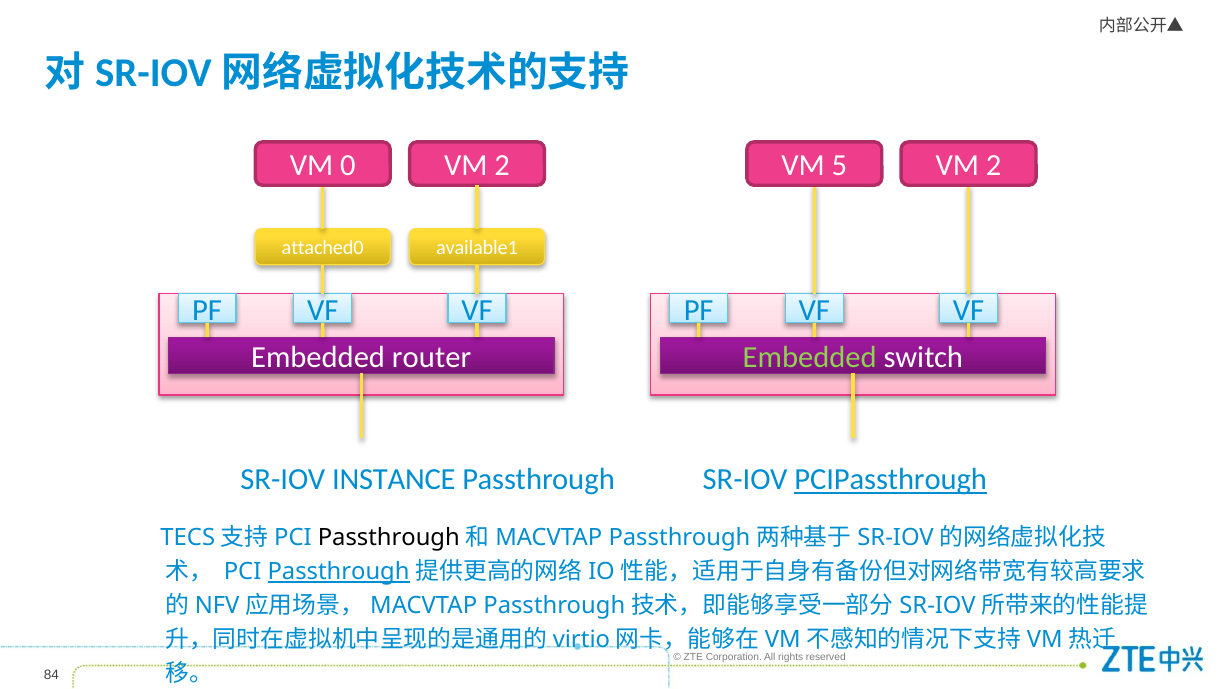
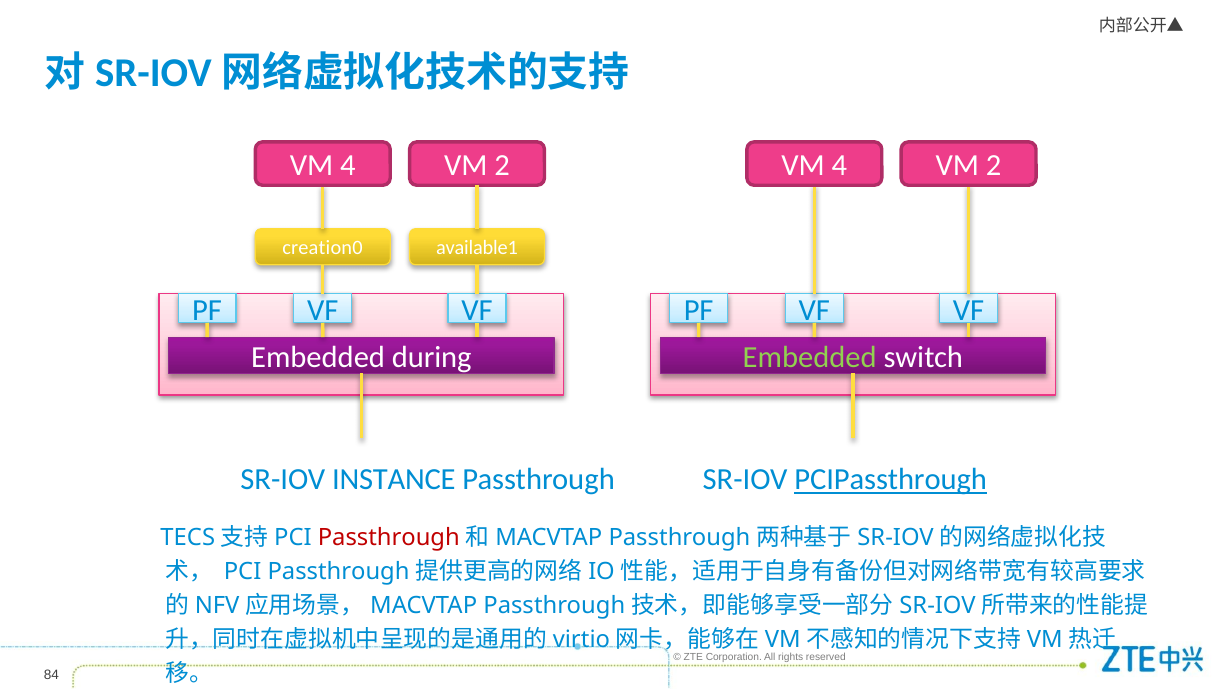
0: 0 -> 4 (348, 166)
5: 5 -> 4 (839, 166)
attached0: attached0 -> creation0 (322, 248)
router: router -> during (432, 357)
Passthrough colour: black -> red (389, 537)
Passthrough underline: present -> none (339, 571)
